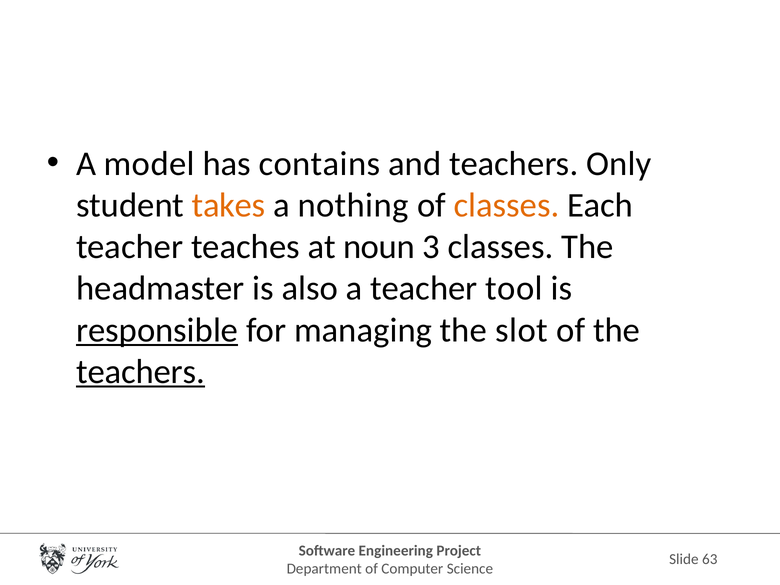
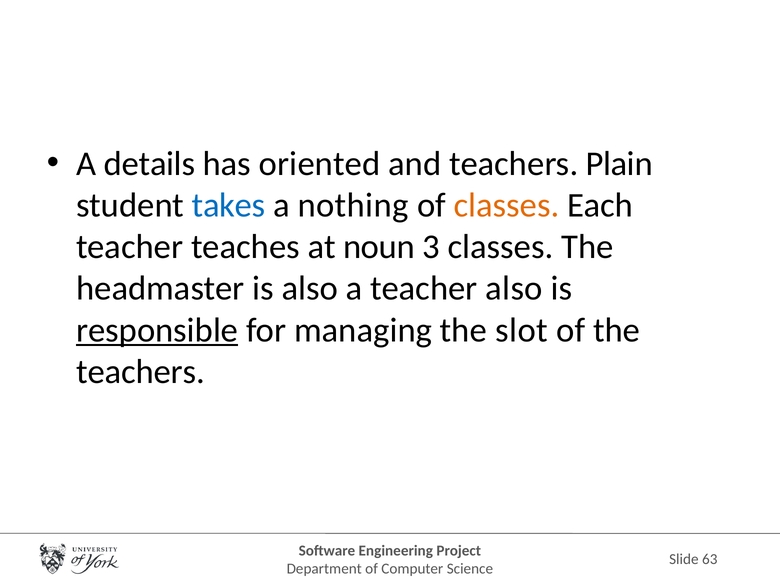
model: model -> details (150, 164)
contains: contains -> oriented (320, 164)
Only: Only -> Plain (619, 164)
takes colour: orange -> blue (229, 205)
teacher tool: tool -> also (514, 288)
teachers underline: present -> none (141, 372)
